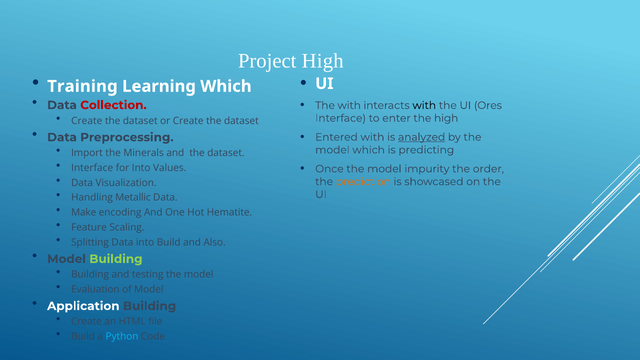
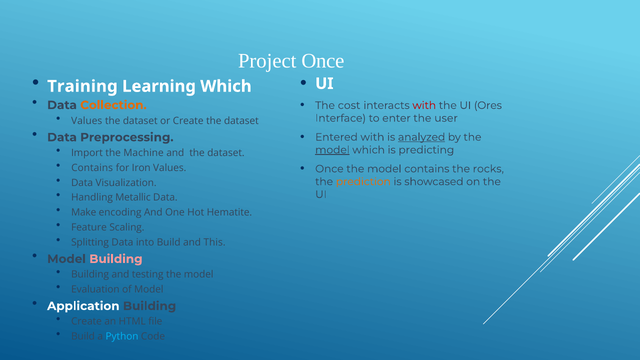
Project High: High -> Once (323, 61)
Collection colour: red -> orange (113, 105)
The with: with -> cost (349, 105)
with colour: black -> red (424, 105)
Create: Create -> Values (87, 121)
the high: high -> user (446, 118)
Minerals: Minerals -> Machine (144, 153)
model underline: none -> present (332, 150)
Interface: Interface -> Contains (92, 168)
for Into: Into -> Iron (141, 168)
model impurity: impurity -> contains (427, 169)
order: order -> rocks (488, 169)
Also: Also -> This (215, 242)
Building colour: light green -> pink (116, 259)
